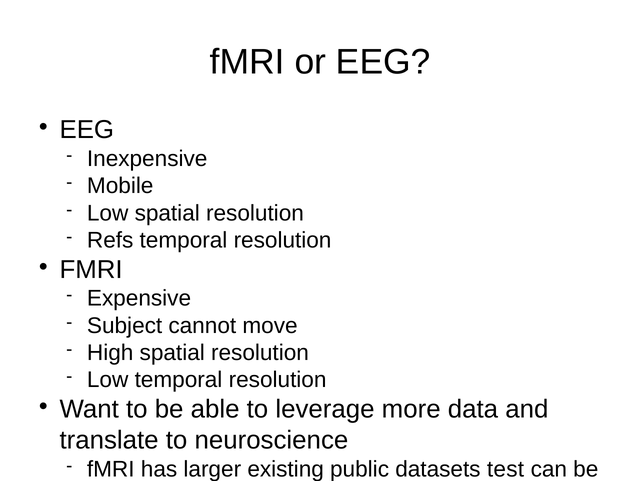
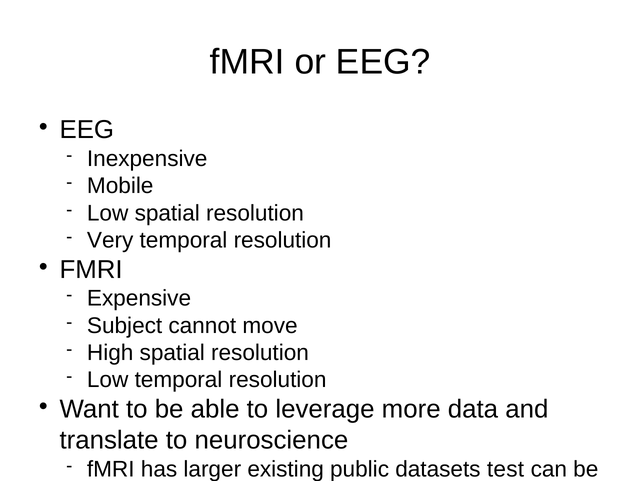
Refs: Refs -> Very (110, 240)
